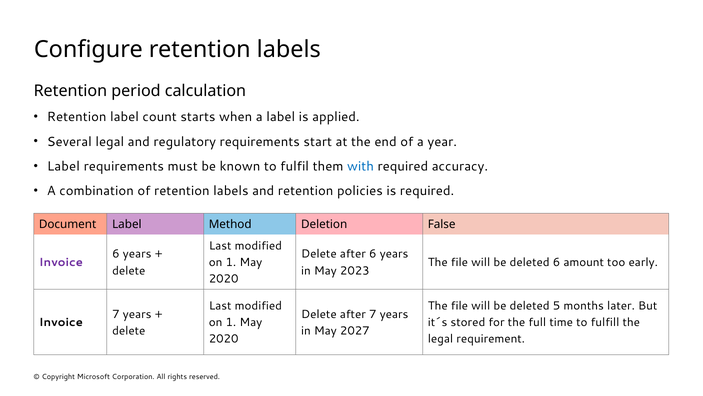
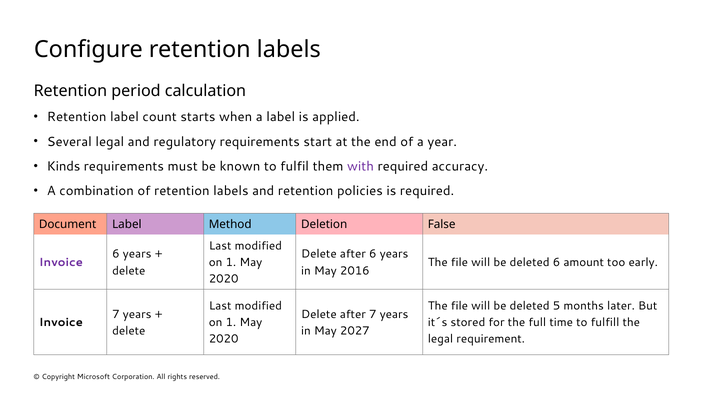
Label: Label -> Kinds (64, 166)
with colour: blue -> purple (360, 166)
2023: 2023 -> 2016 (355, 270)
